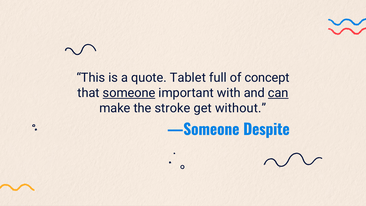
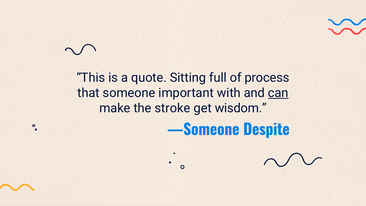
Tablet: Tablet -> Sitting (188, 78)
concept: concept -> process (267, 78)
someone underline: present -> none (129, 93)
without: without -> wisdom (241, 108)
